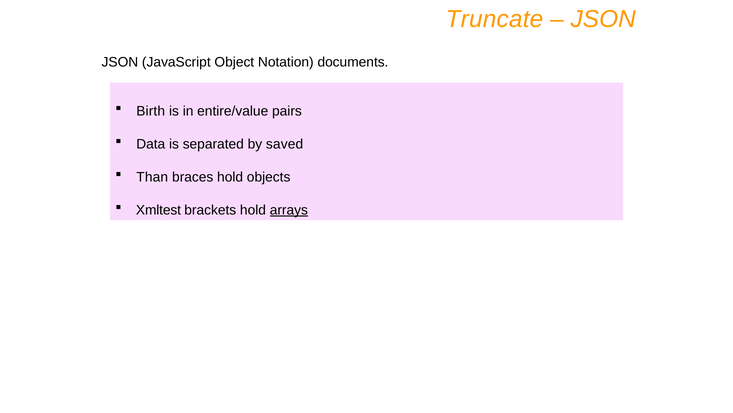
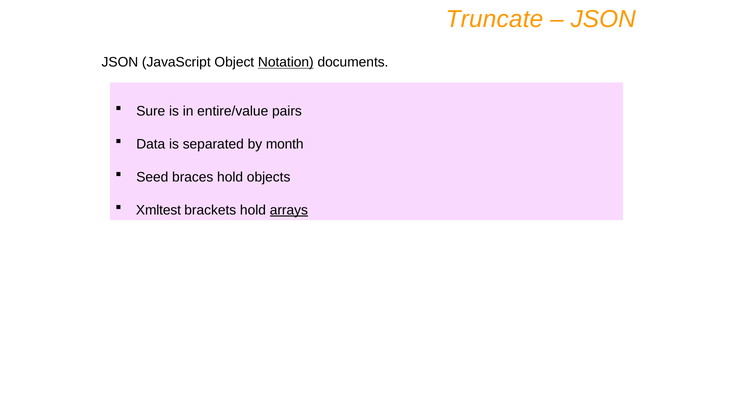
Notation underline: none -> present (286, 62)
Birth: Birth -> Sure (151, 111)
saved: saved -> month (285, 144)
Than: Than -> Seed (152, 177)
